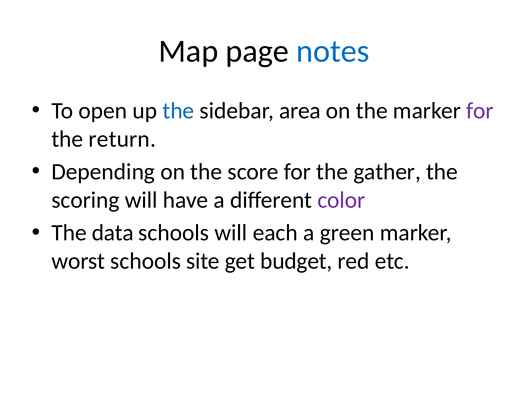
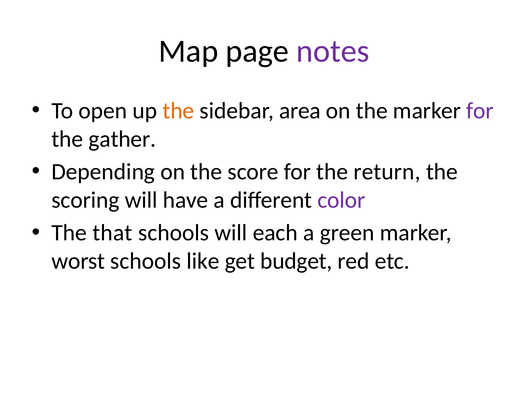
notes colour: blue -> purple (333, 51)
the colour: blue -> orange (178, 111)
return: return -> gather (122, 139)
gather: gather -> return (387, 172)
data: data -> that (113, 233)
site: site -> like (203, 261)
